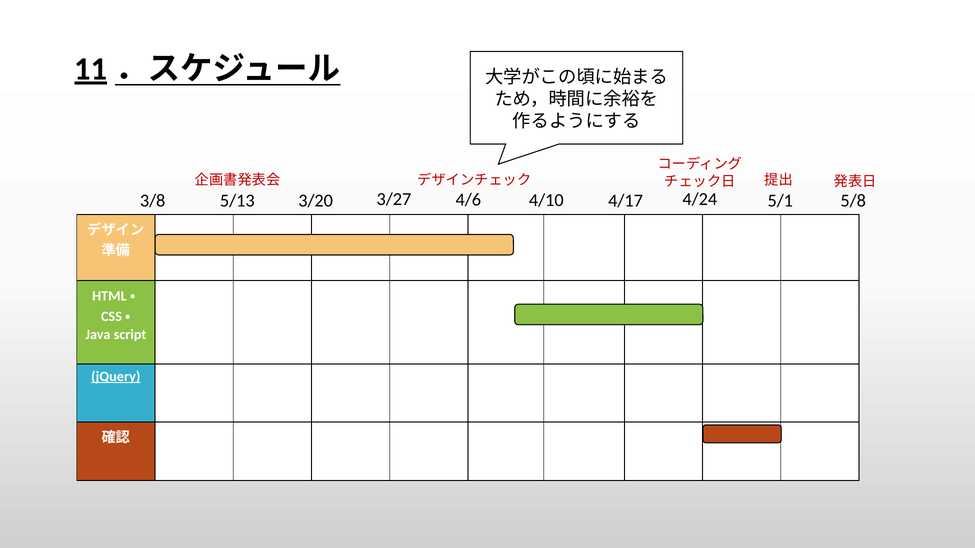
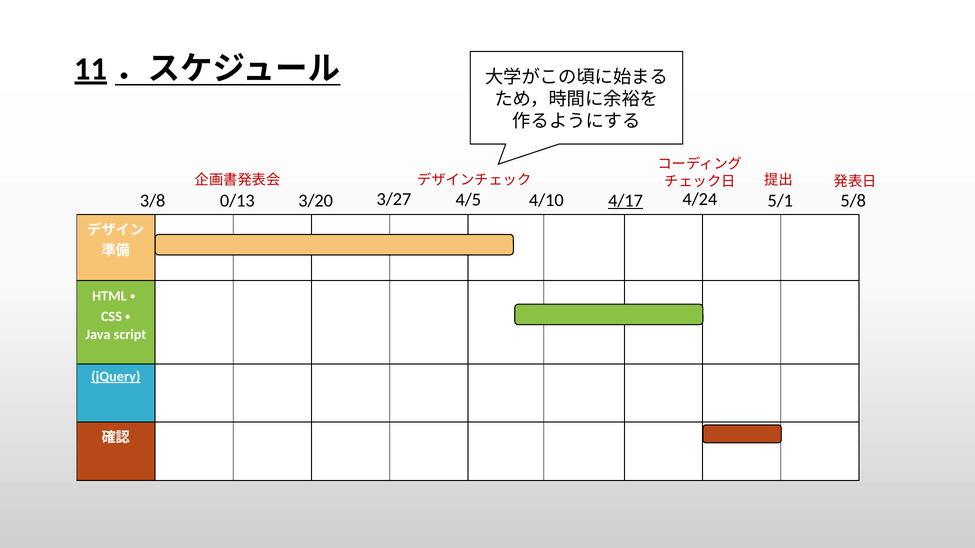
5/13: 5/13 -> 0/13 (237, 201)
4/6: 4/6 -> 4/5 (468, 200)
4/17 underline: none -> present (626, 201)
